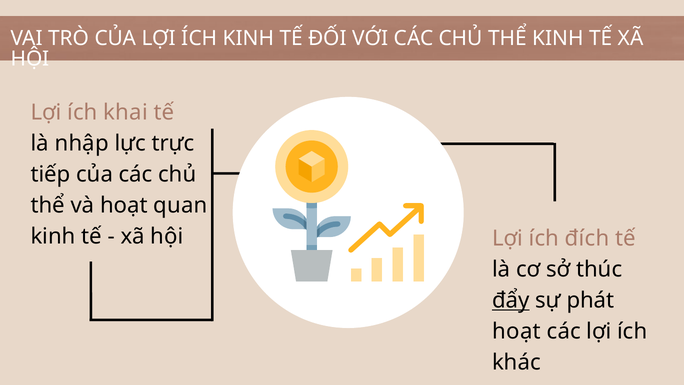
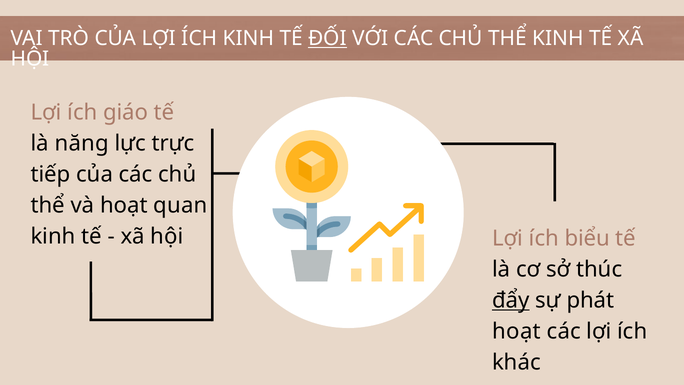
ĐỐI underline: none -> present (328, 38)
khai: khai -> giáo (126, 112)
nhập: nhập -> năng (82, 143)
đích: đích -> biểu (587, 238)
